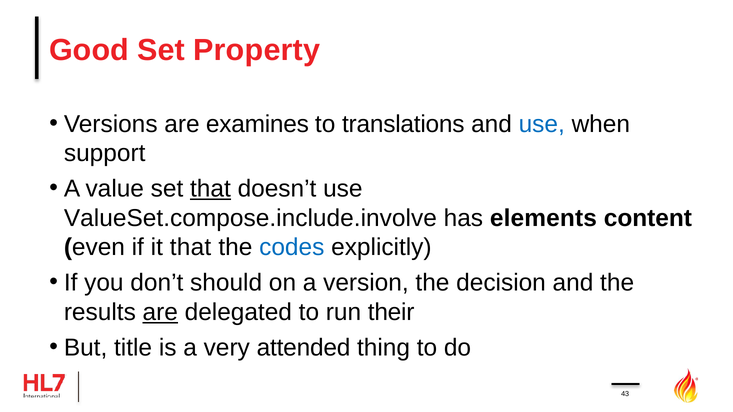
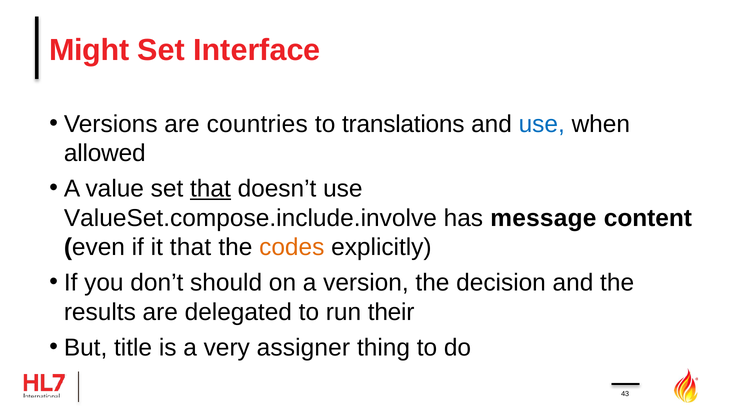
Good: Good -> Might (89, 50)
Property: Property -> Interface (257, 50)
examines: examines -> countries (257, 124)
support: support -> allowed (105, 153)
elements: elements -> message (543, 218)
codes colour: blue -> orange (292, 248)
are underline: present -> none (160, 312)
attended: attended -> assigner (303, 348)
